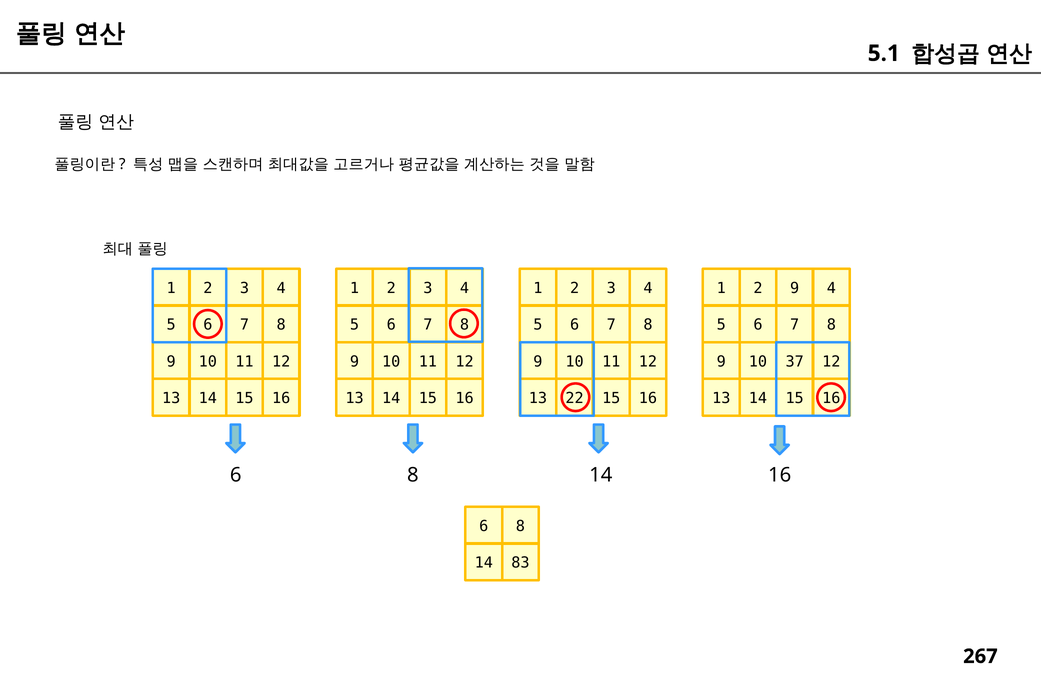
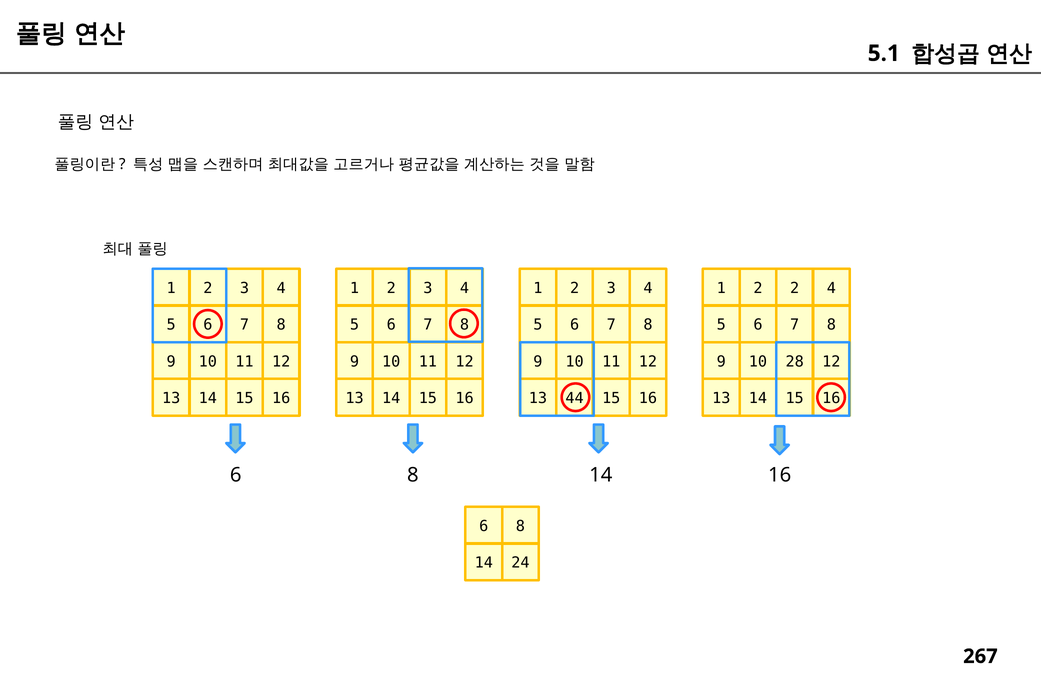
2 9: 9 -> 2 (795, 288)
37: 37 -> 28 (795, 361)
22: 22 -> 44 (575, 398)
83: 83 -> 24 (520, 563)
